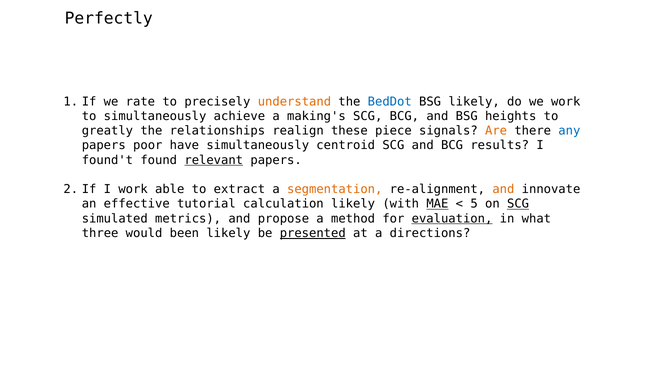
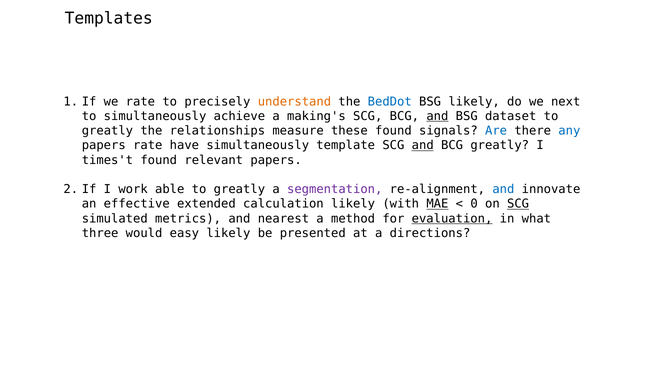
Perfectly: Perfectly -> Templates (109, 18)
we work: work -> next (566, 101)
and underline: none -> present (437, 116)
heights: heights -> dataset (511, 116)
realign: realign -> measure (298, 131)
these piece: piece -> found (393, 131)
Are colour: orange -> blue (496, 131)
papers poor: poor -> rate (148, 145)
centroid: centroid -> template (346, 145)
and underline: none -> present (423, 145)
BCG results: results -> greatly (500, 145)
found't: found't -> times't (107, 160)
relevant underline: present -> none (214, 160)
able to extract: extract -> greatly (239, 189)
segmentation colour: orange -> purple (335, 189)
and colour: orange -> blue (503, 189)
tutorial: tutorial -> extended (206, 204)
5: 5 -> 0 (474, 204)
propose: propose -> nearest (283, 218)
been: been -> easy (184, 233)
presented underline: present -> none (313, 233)
